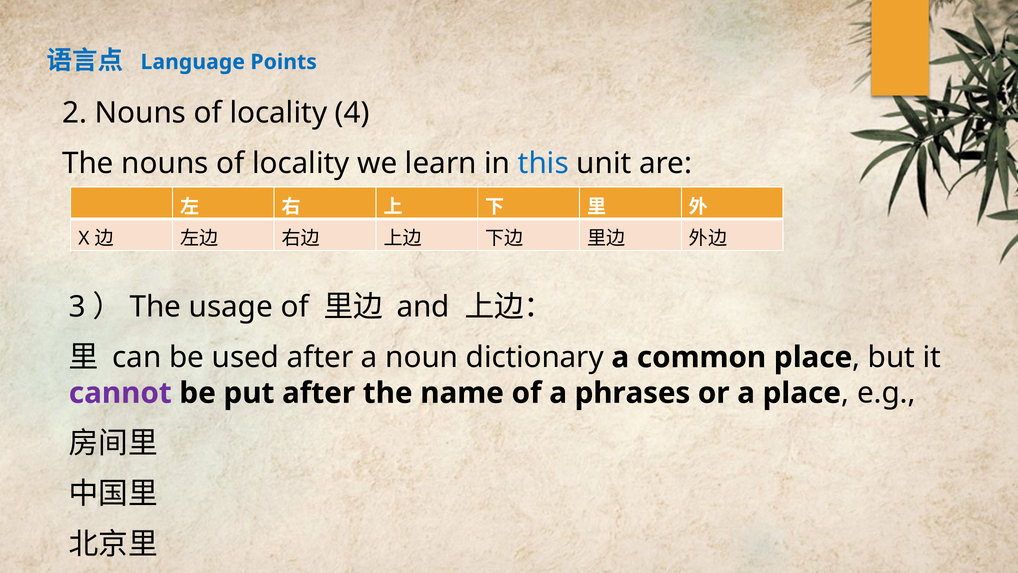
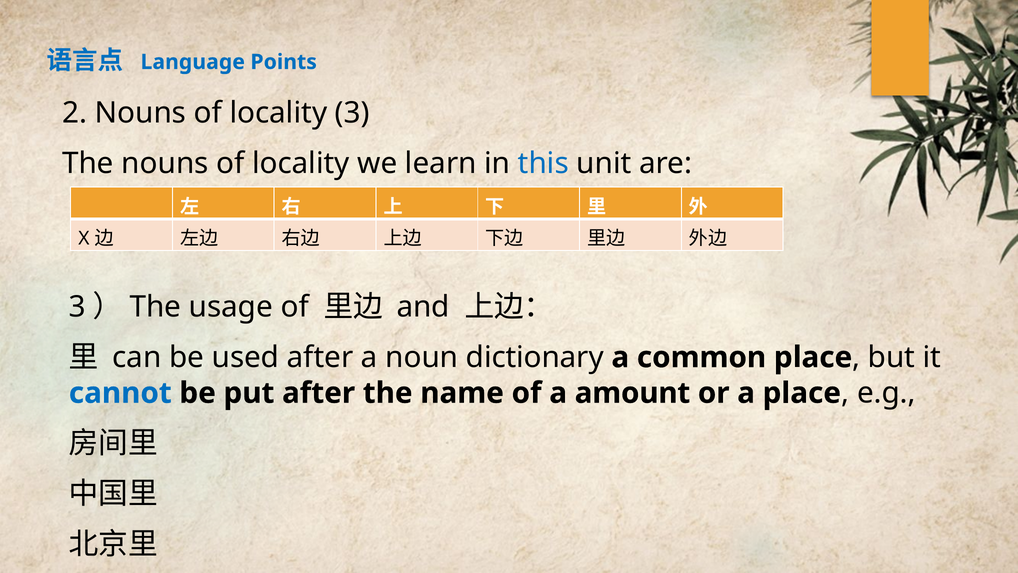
locality 4: 4 -> 3 (352, 113)
cannot colour: purple -> blue (120, 393)
phrases: phrases -> amount (632, 393)
